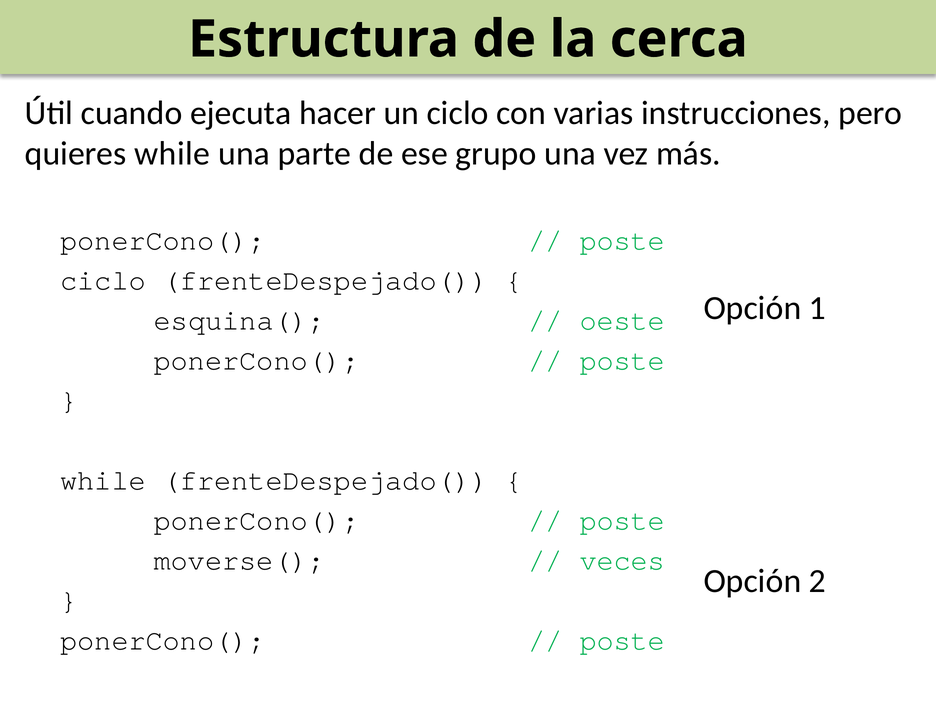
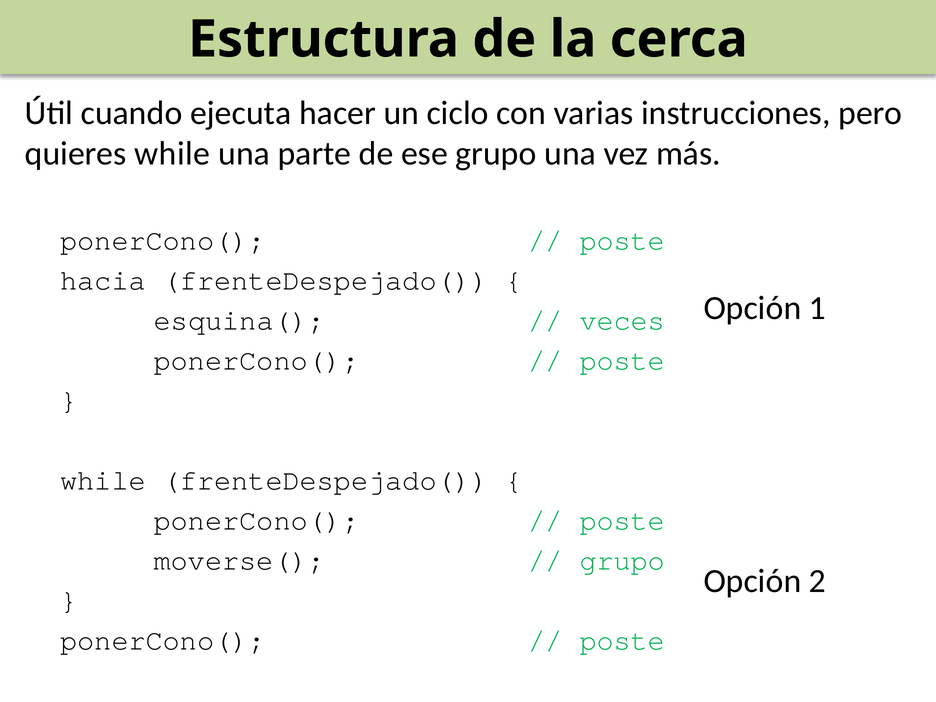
ciclo: ciclo -> hacia (103, 280)
oeste: oeste -> veces (622, 320)
veces: veces -> grupo (622, 560)
